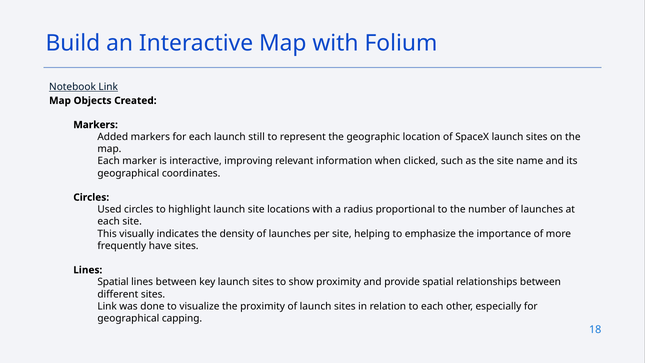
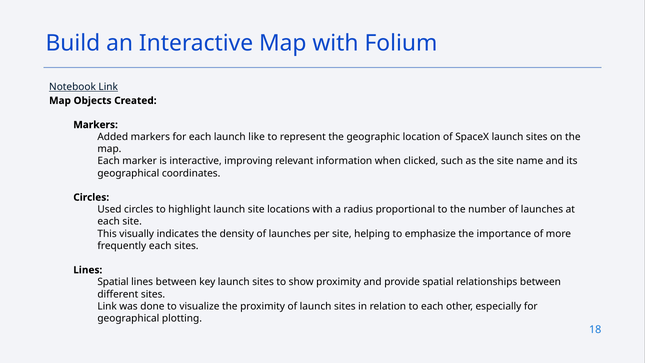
still: still -> like (257, 137)
frequently have: have -> each (160, 246)
capping: capping -> plotting (182, 318)
